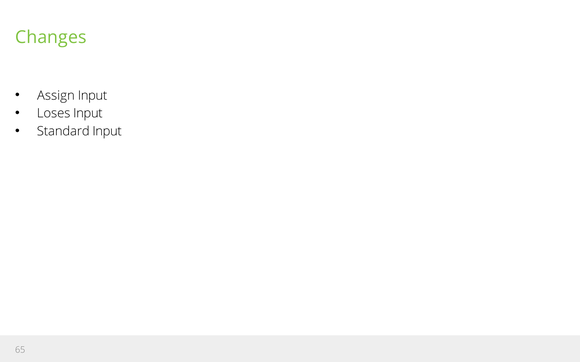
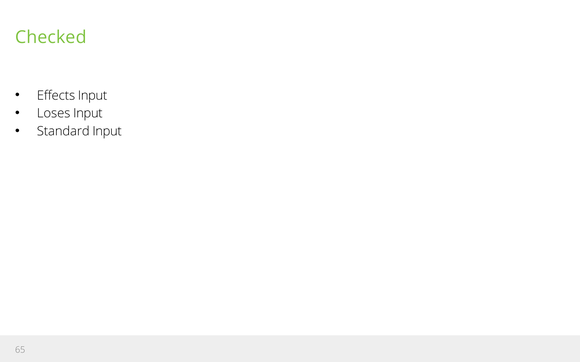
Changes: Changes -> Checked (51, 37)
Assign: Assign -> Effects (56, 96)
